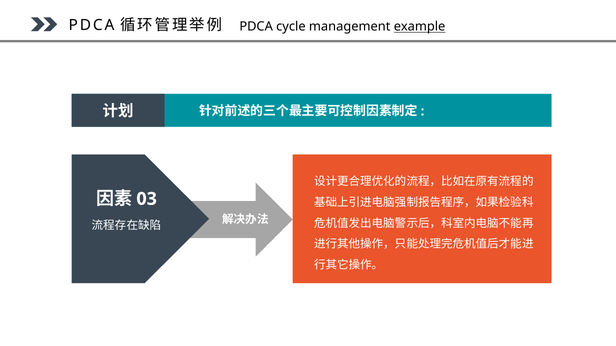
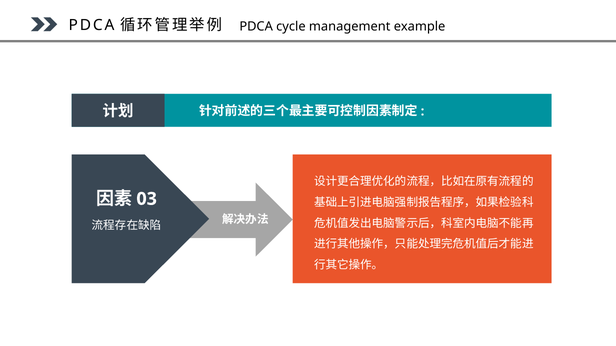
example underline: present -> none (420, 27)
